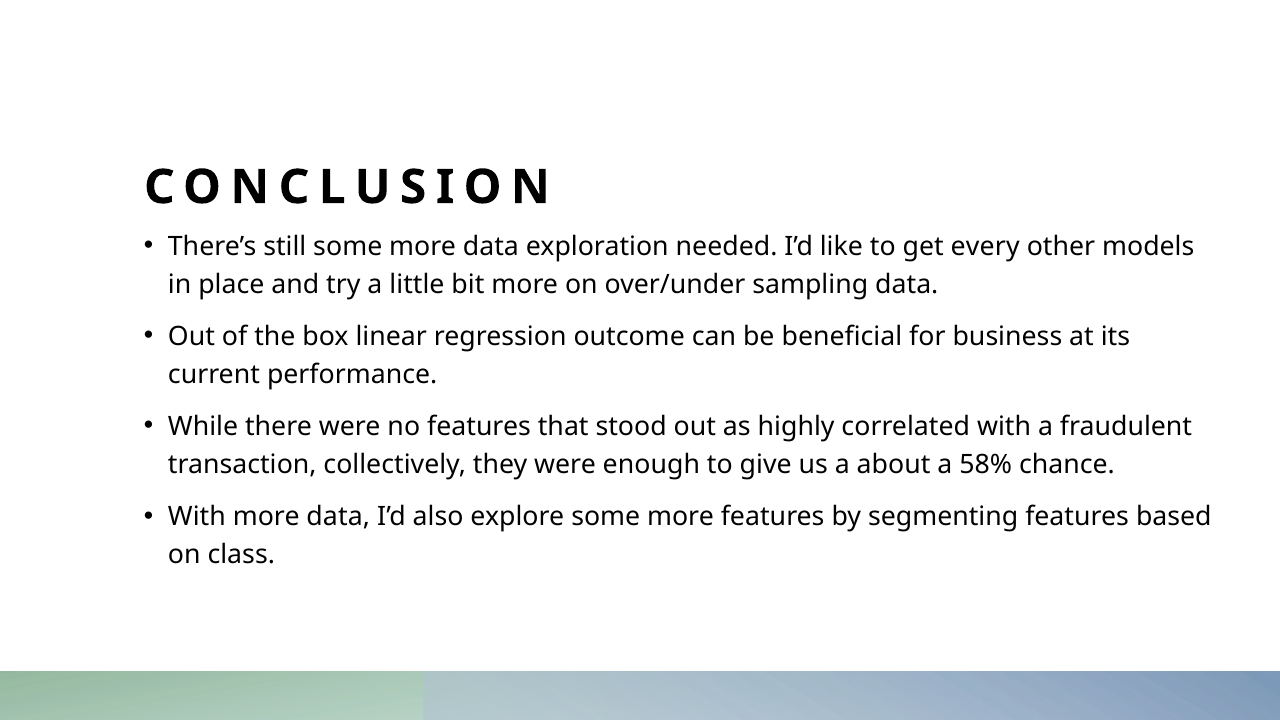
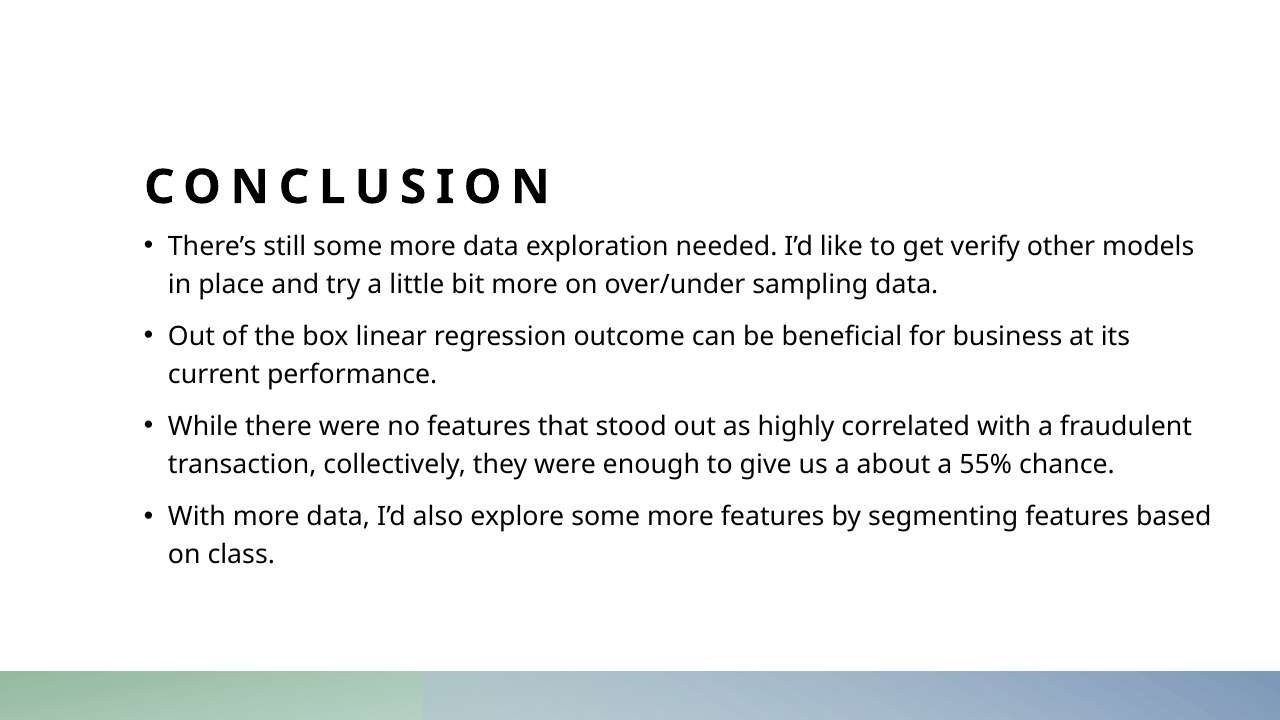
every: every -> verify (985, 246)
58%: 58% -> 55% (986, 465)
